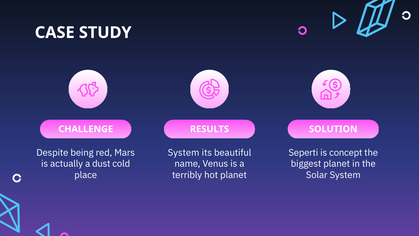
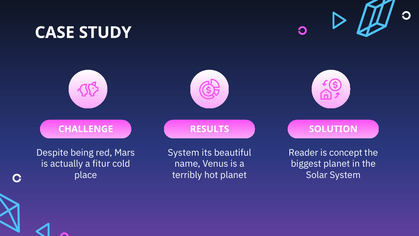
Seperti: Seperti -> Reader (303, 153)
dust: dust -> fitur (101, 164)
